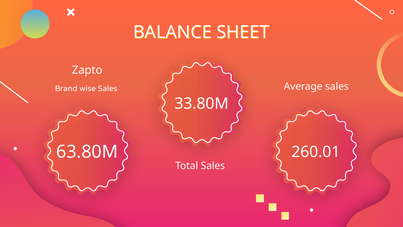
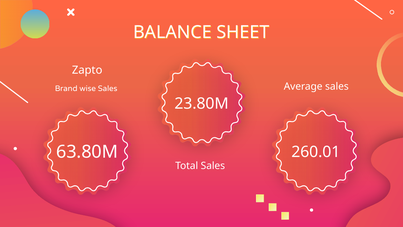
33.80M: 33.80M -> 23.80M (202, 104)
